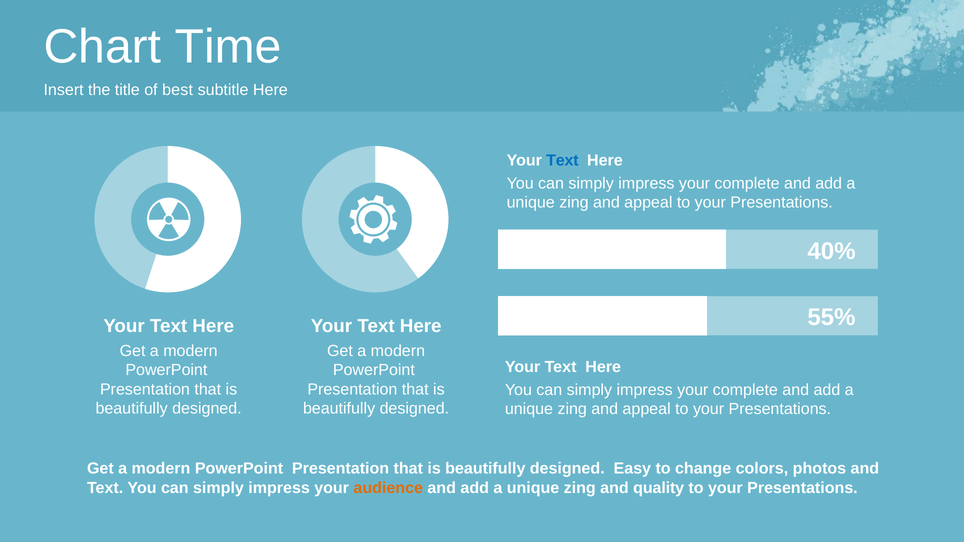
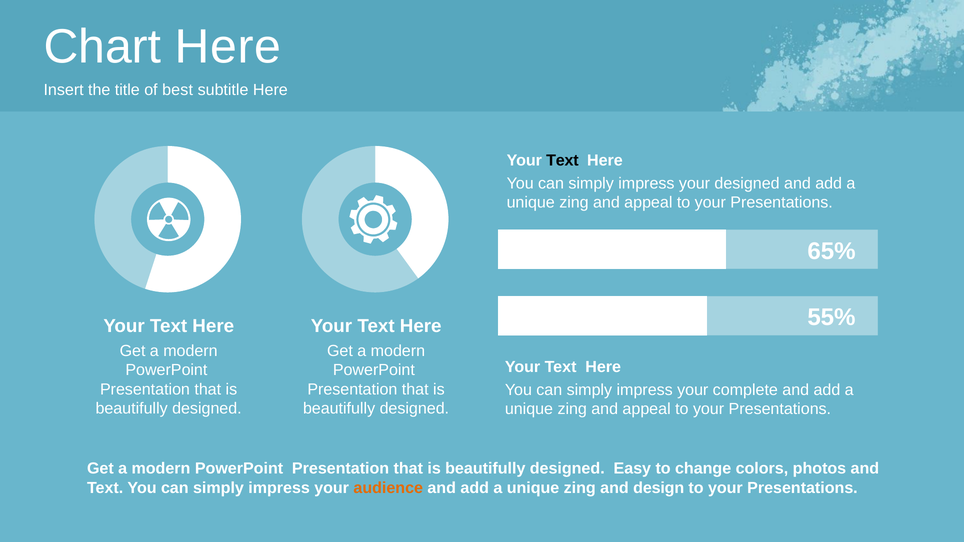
Chart Time: Time -> Here (228, 47)
Text colour: blue -> black (562, 161)
complete: complete -> designed (747, 183)
40%: 40% -> 65% (831, 252)
quality: quality -> design (659, 488)
